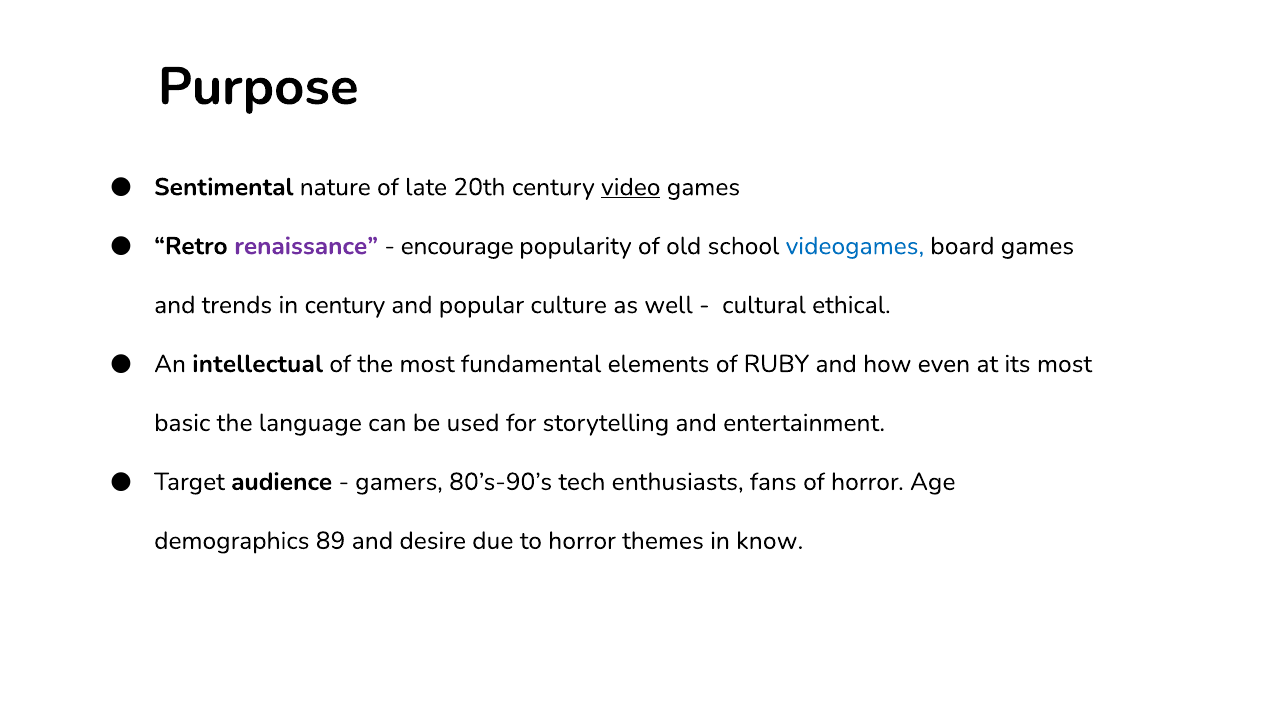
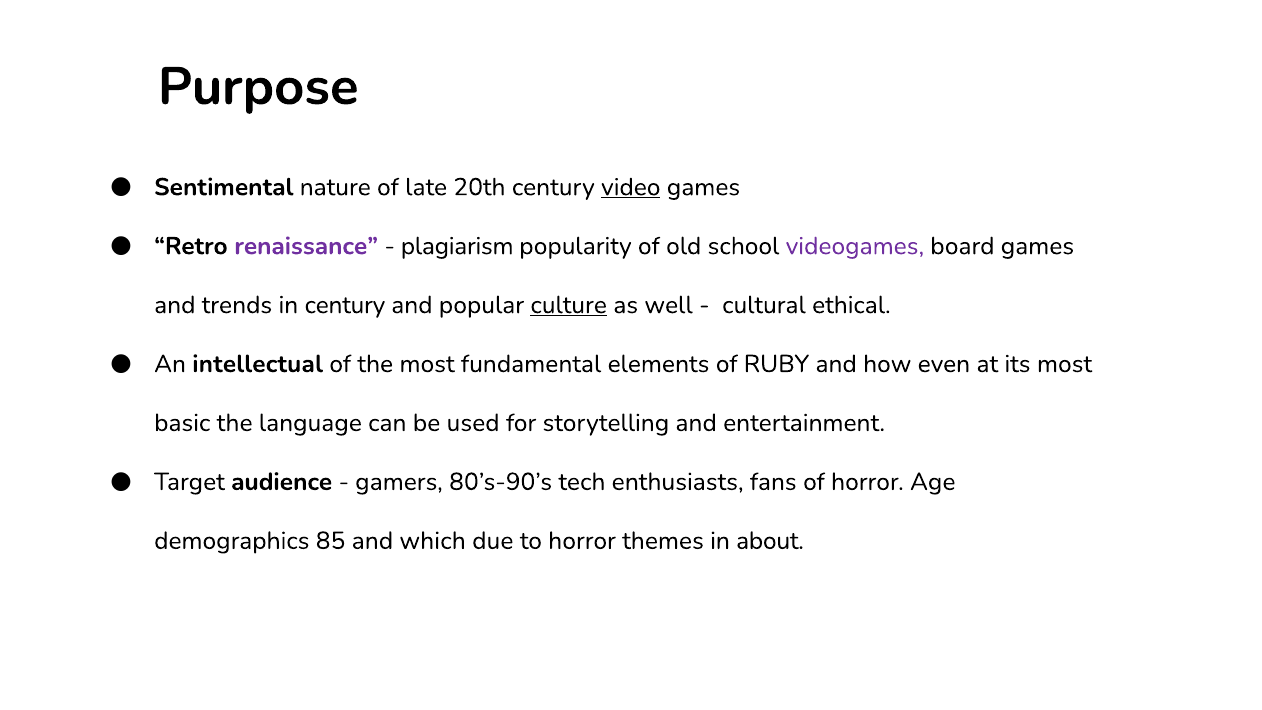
encourage: encourage -> plagiarism (457, 246)
videogames colour: blue -> purple (855, 246)
culture underline: none -> present (569, 305)
89: 89 -> 85 (331, 541)
desire: desire -> which (433, 541)
know: know -> about (770, 541)
